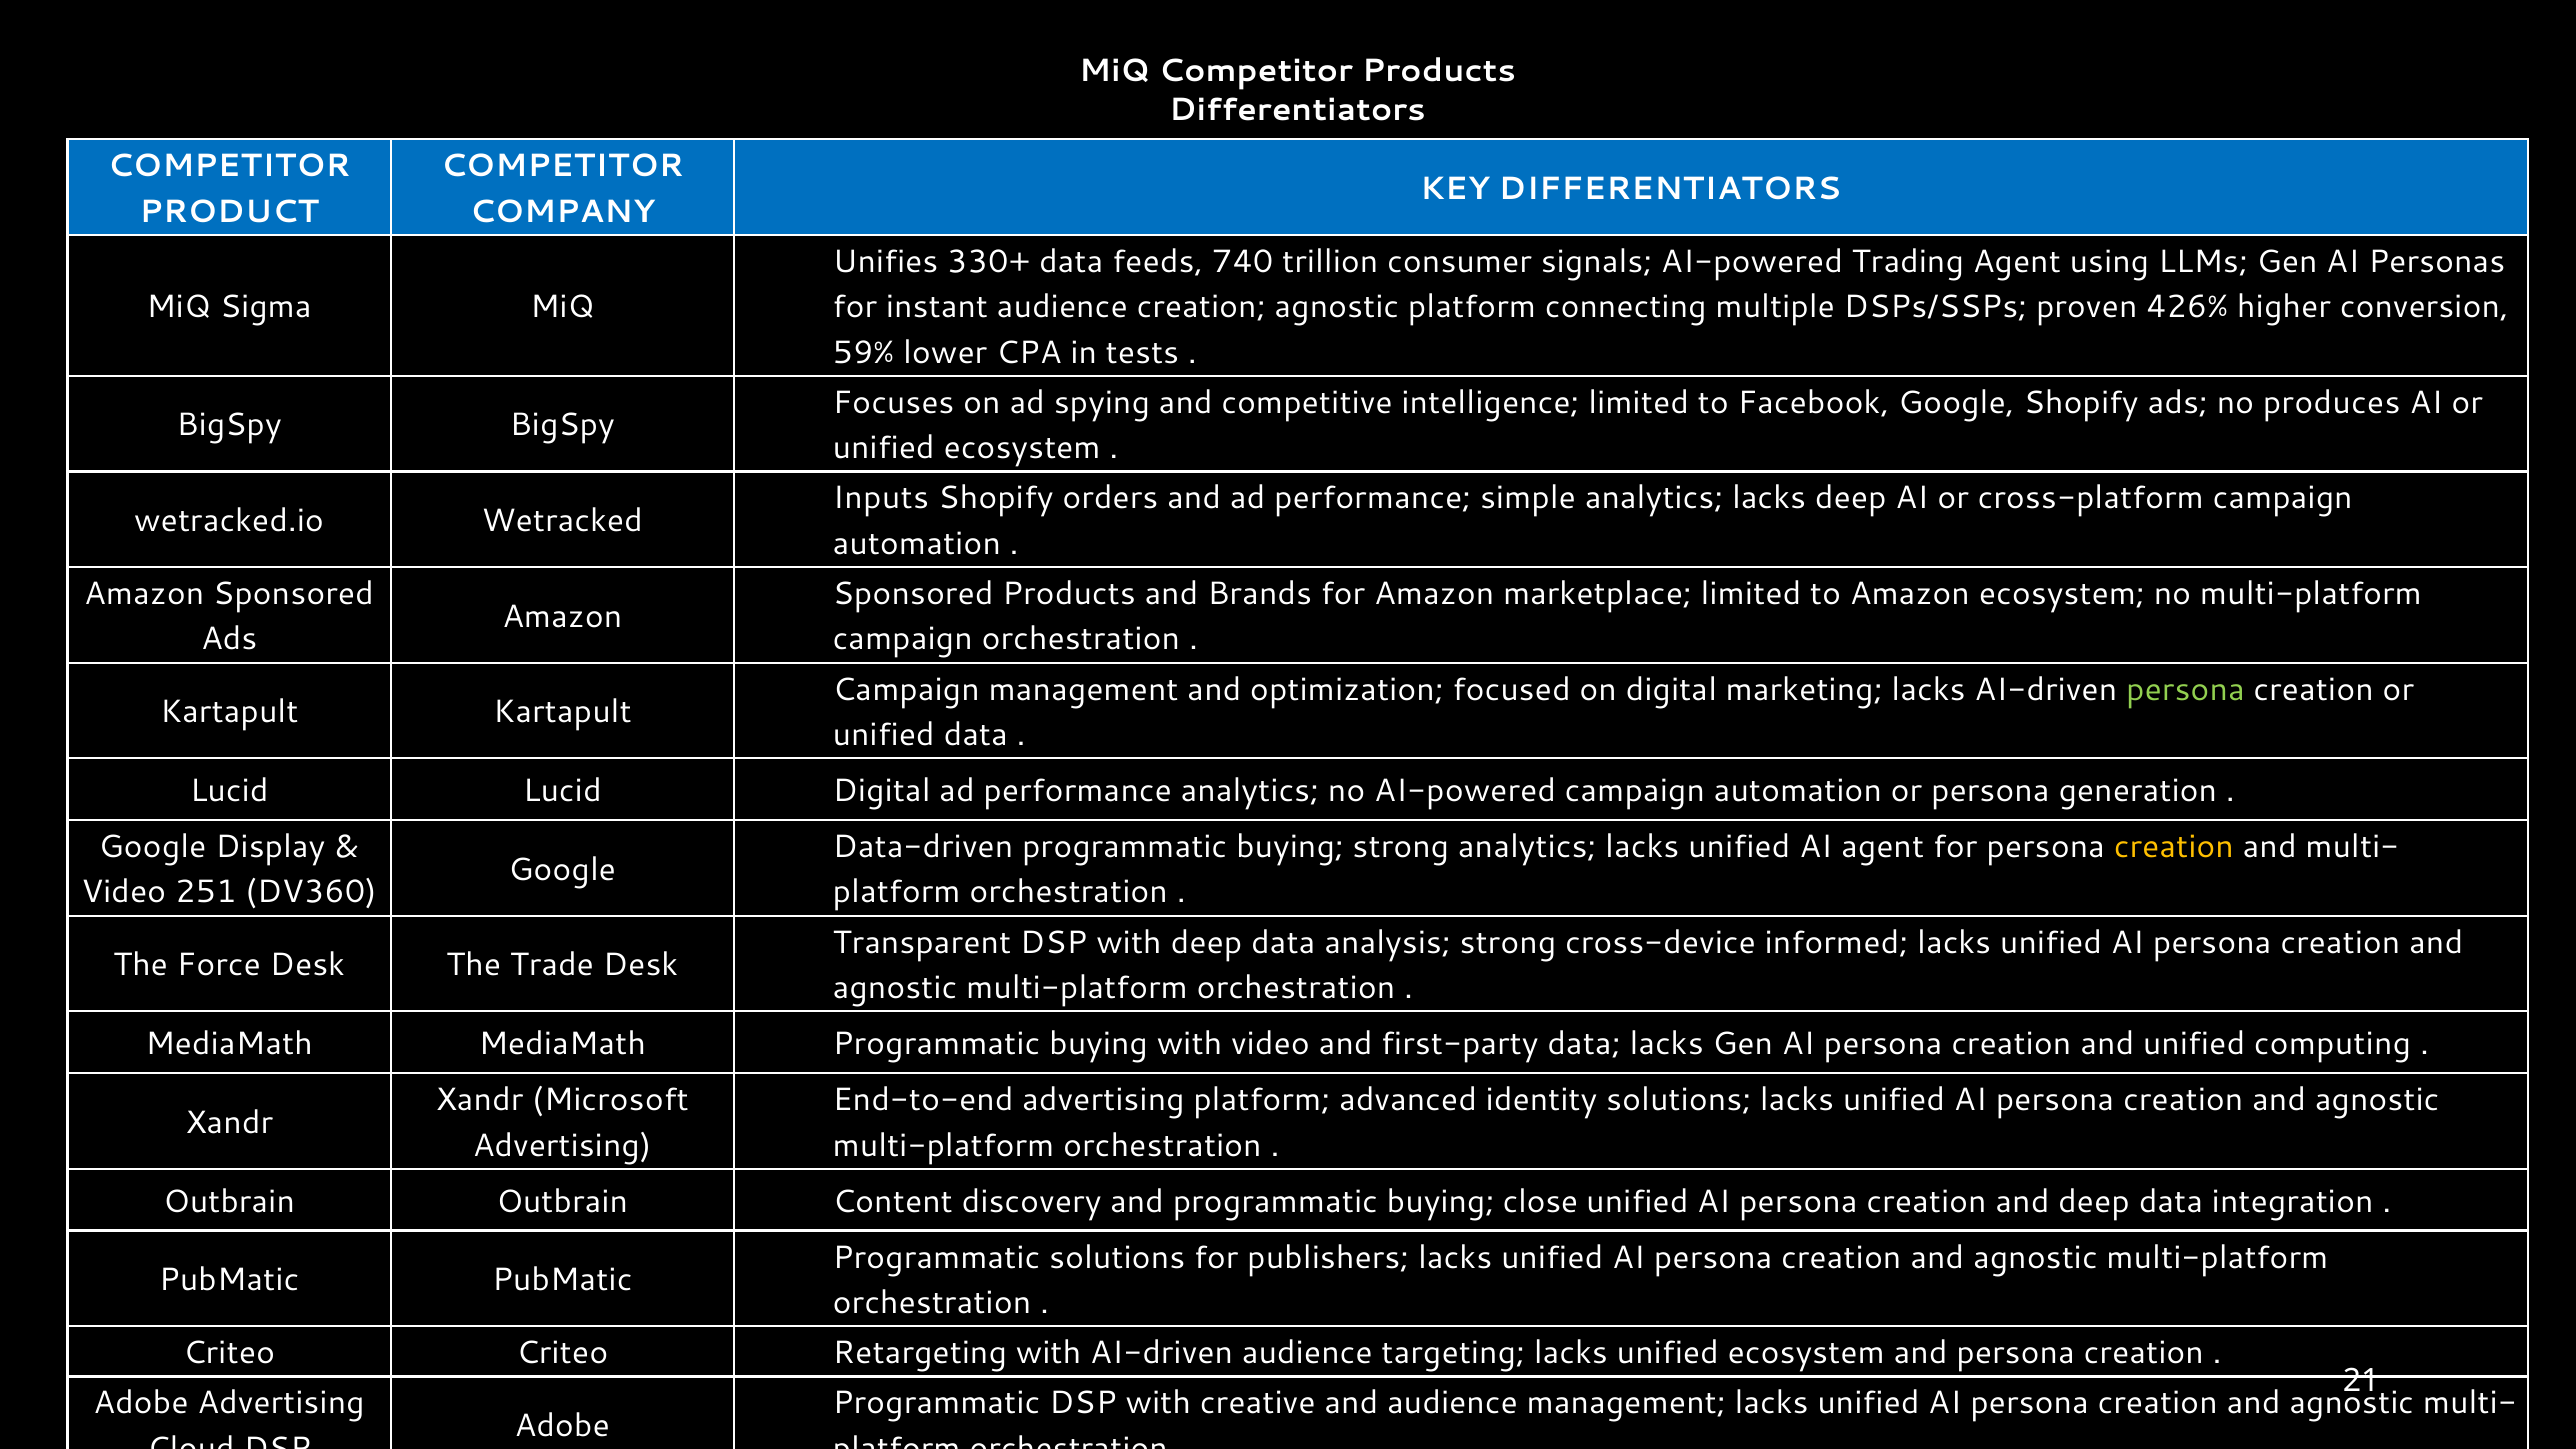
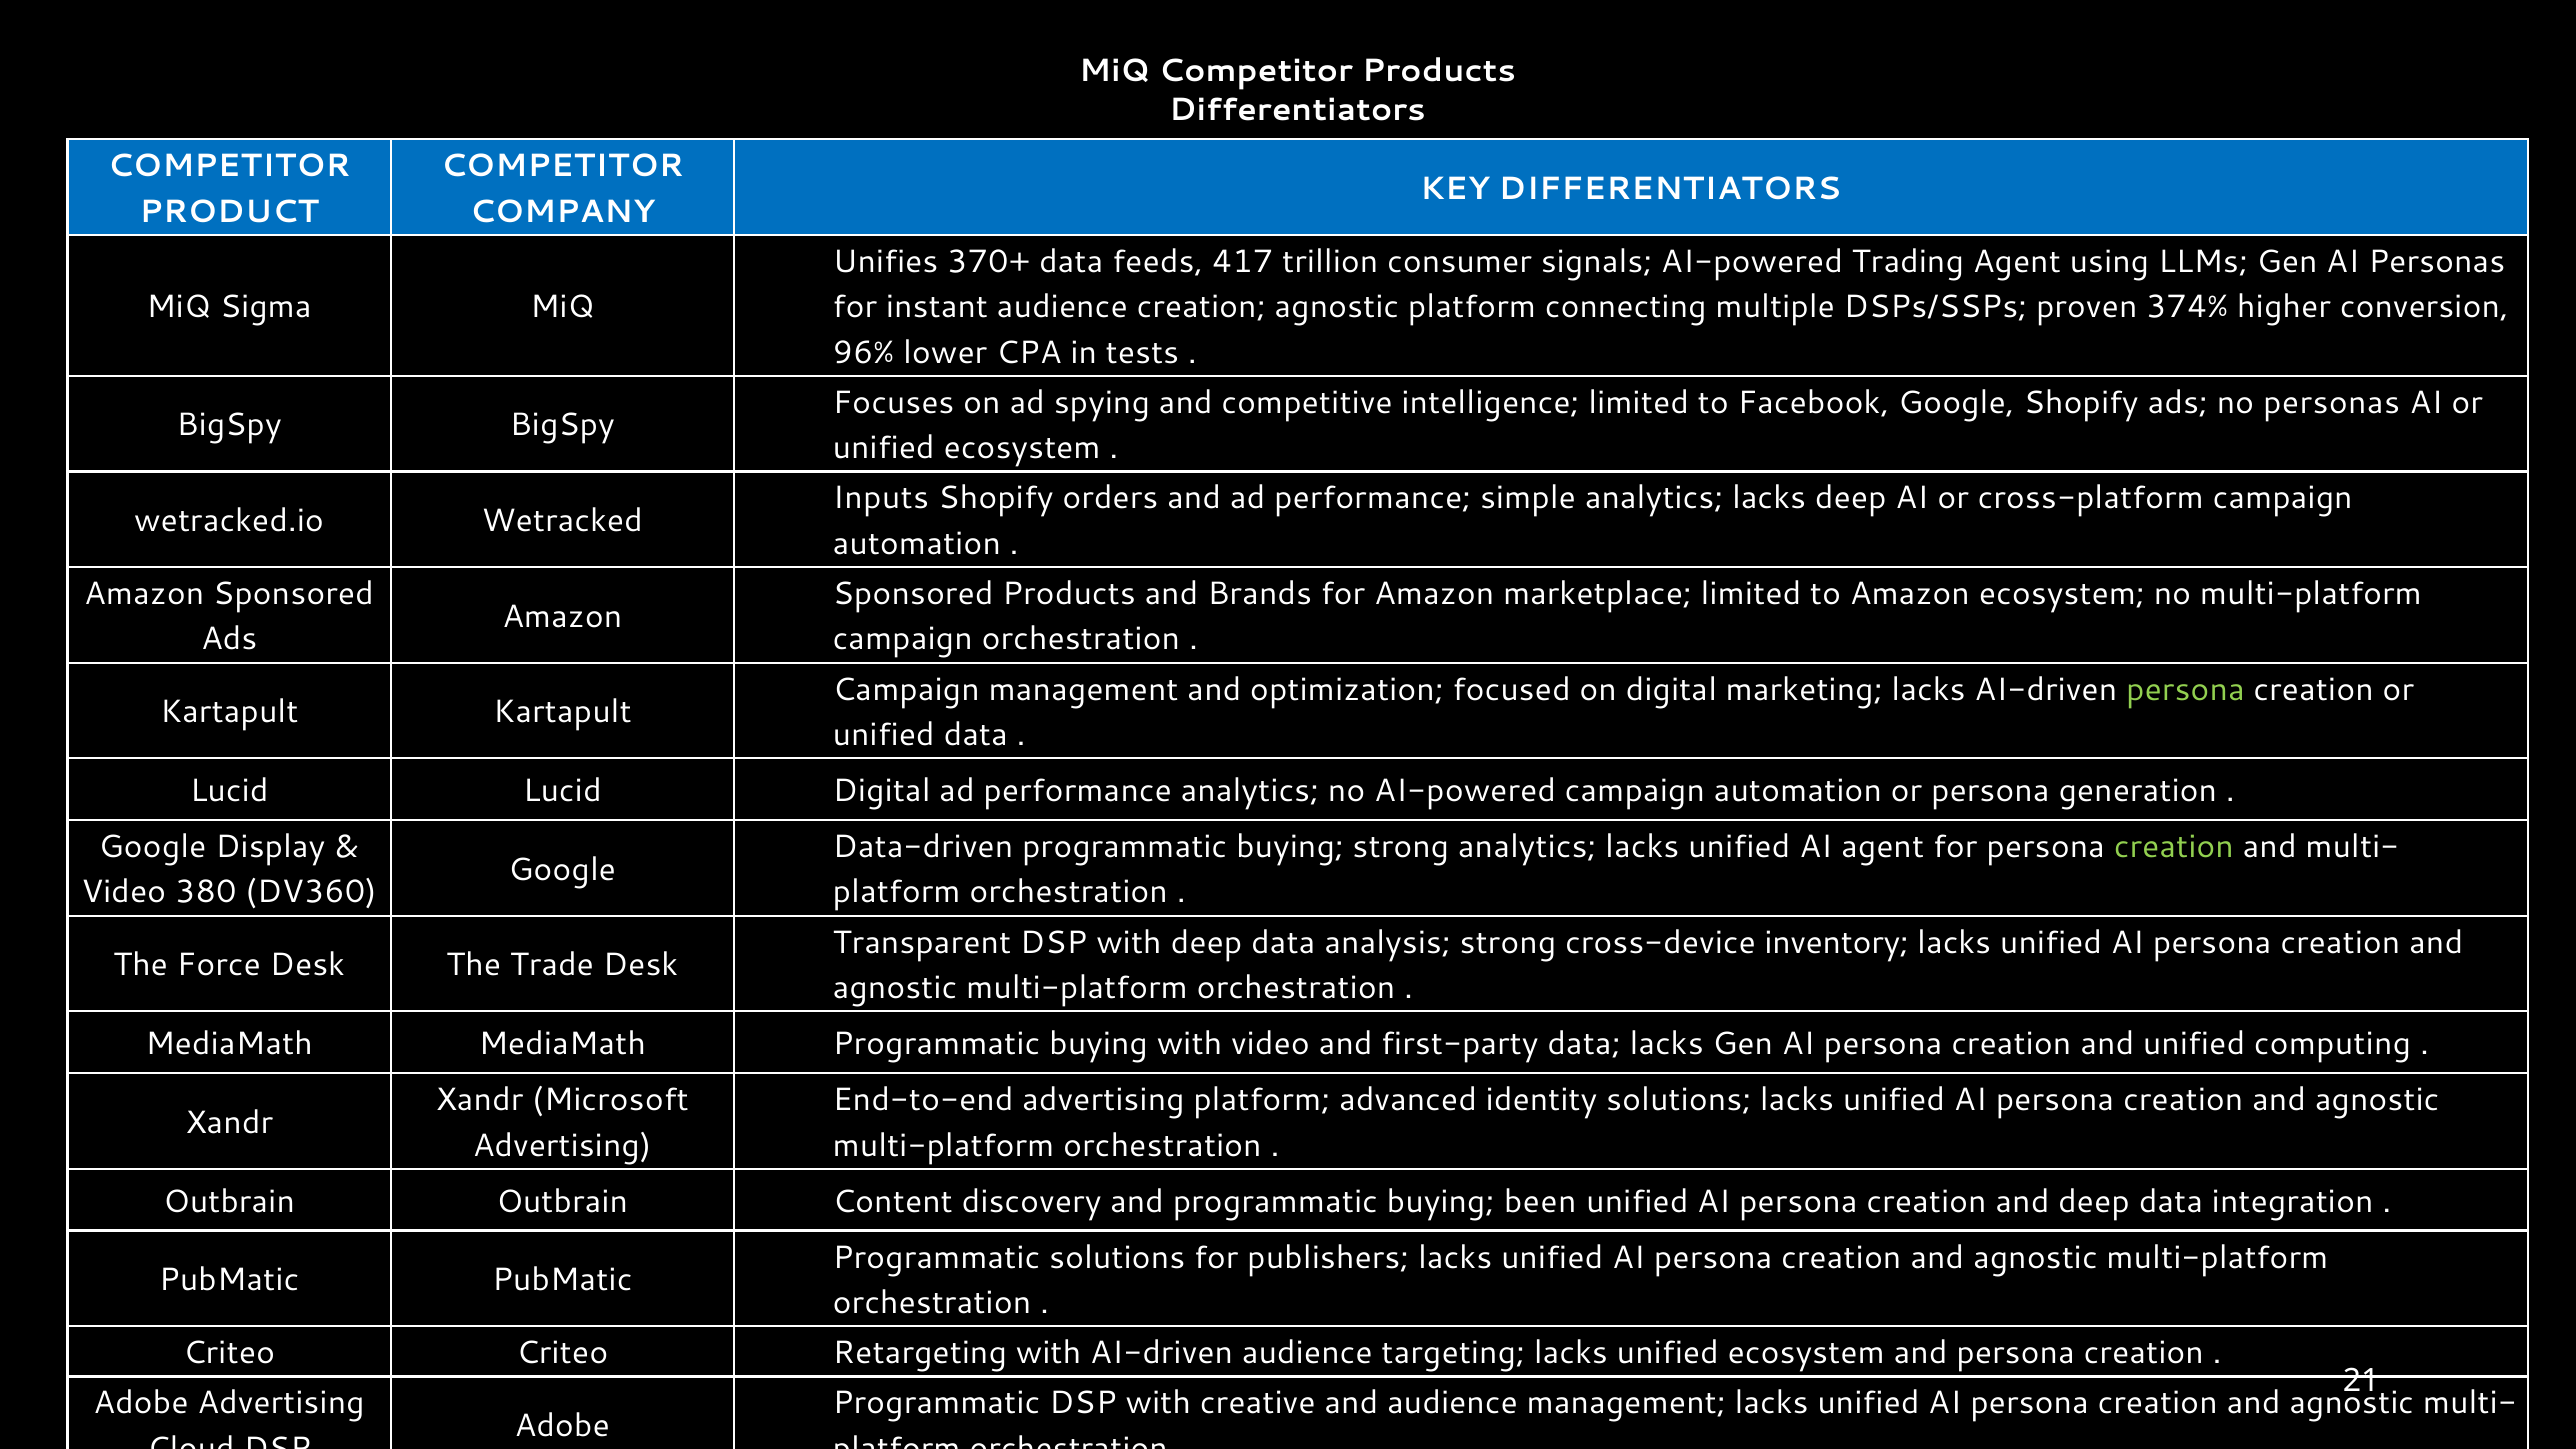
330+: 330+ -> 370+ (989, 262)
740: 740 -> 417 (1243, 262)
426%: 426% -> 374% (2187, 307)
59%: 59% -> 96% (863, 352)
no produces: produces -> personas (2332, 403)
creation colour: yellow -> light green (2174, 847)
251: 251 -> 380 (206, 892)
informed: informed -> inventory (1837, 943)
close: close -> been (1540, 1201)
